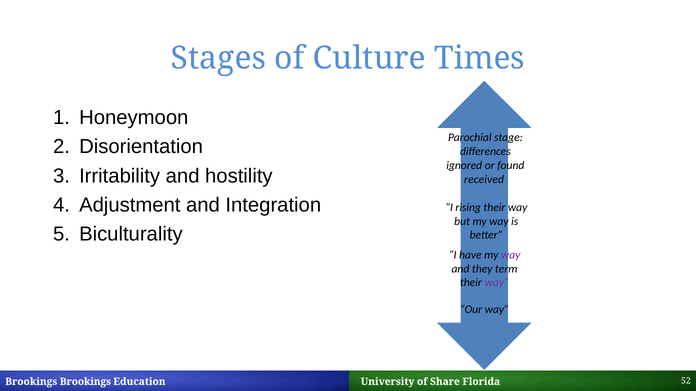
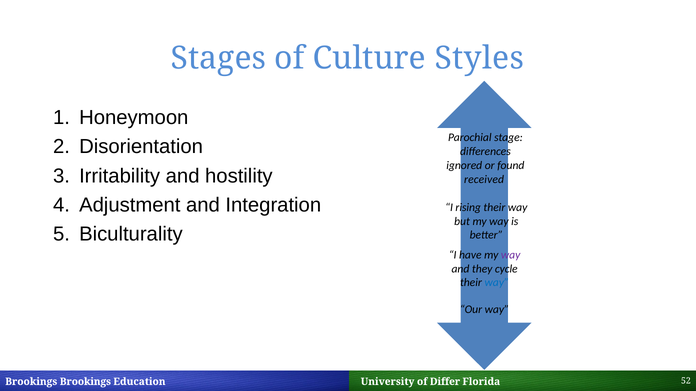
Times: Times -> Styles (479, 58)
term: term -> cycle (506, 269)
way colour: purple -> blue (497, 283)
Share: Share -> Differ (445, 382)
